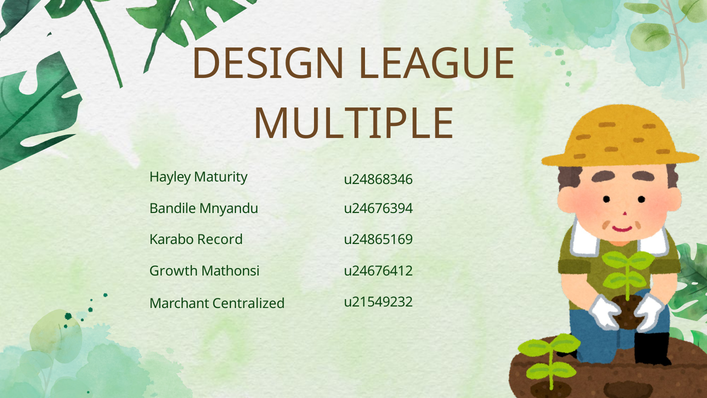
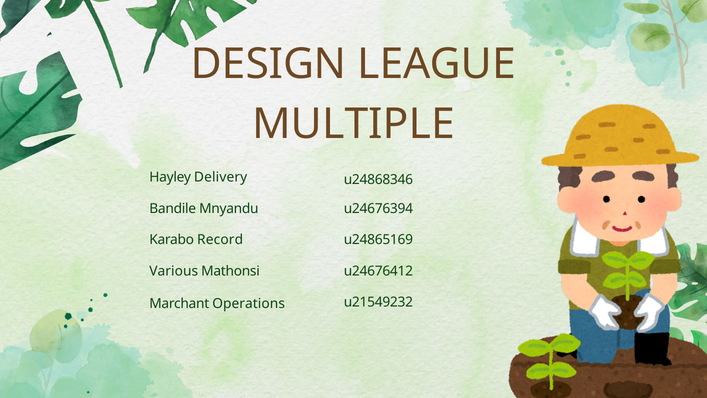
Maturity: Maturity -> Delivery (221, 177)
Growth: Growth -> Various (174, 271)
Centralized: Centralized -> Operations (249, 303)
